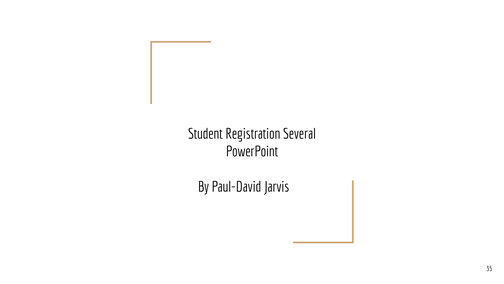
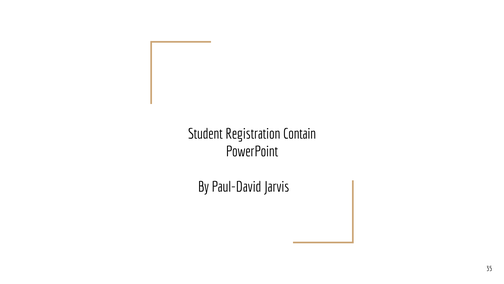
Several: Several -> Contain (300, 134)
